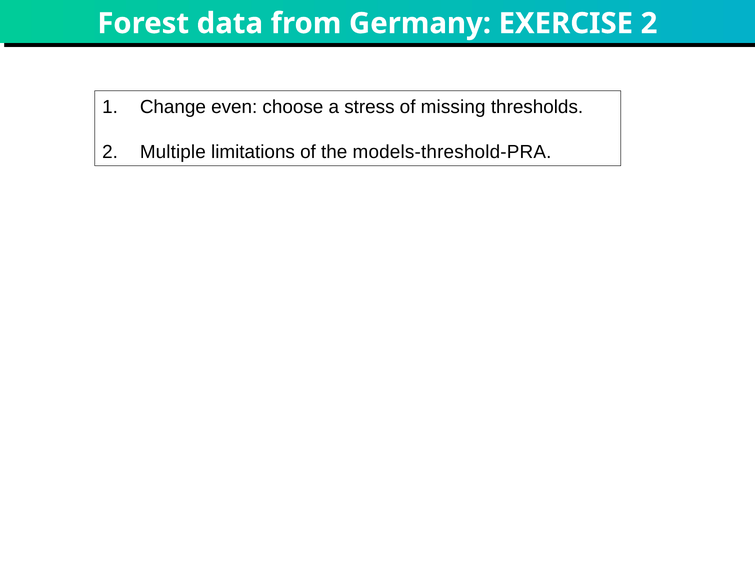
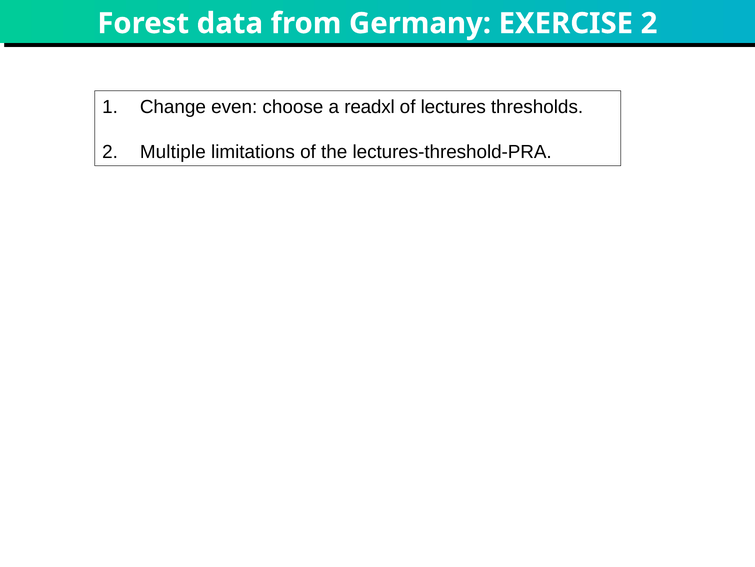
stress: stress -> readxl (370, 107)
missing: missing -> lectures (453, 107)
models-threshold-PRA: models-threshold-PRA -> lectures-threshold-PRA (452, 152)
